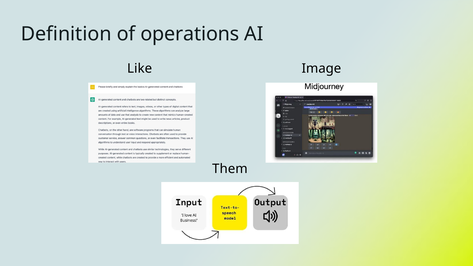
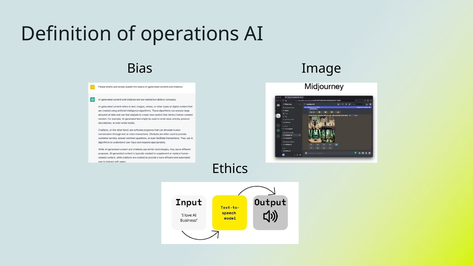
Like: Like -> Bias (140, 68)
Them: Them -> Ethics (230, 169)
